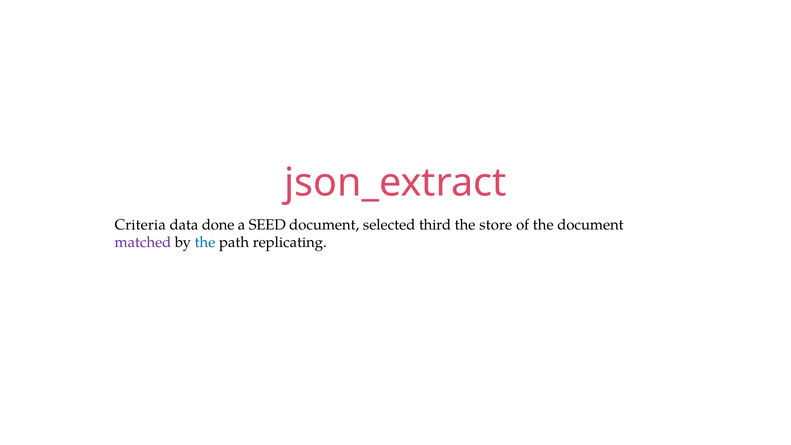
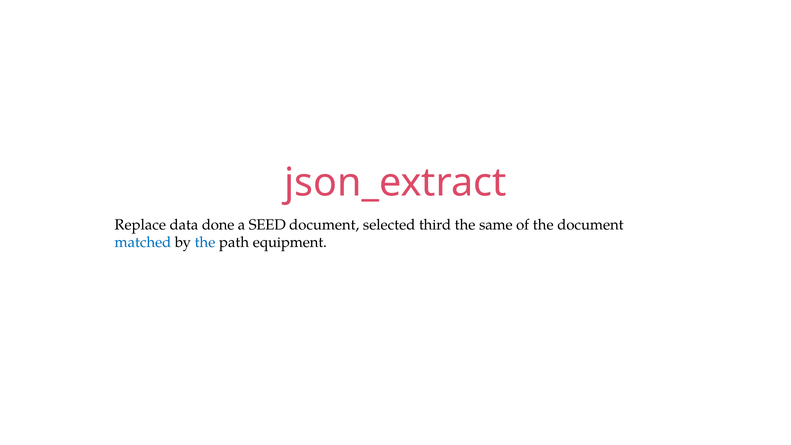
Criteria: Criteria -> Replace (140, 225)
store: store -> same (496, 225)
matched colour: purple -> blue (143, 243)
replicating: replicating -> equipment (290, 243)
